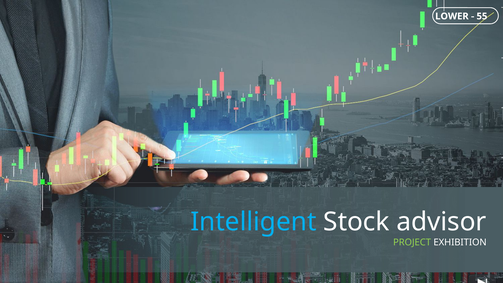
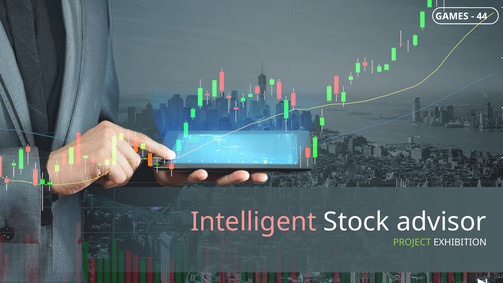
LOWER: LOWER -> GAMES (452, 16)
55: 55 -> 44 (482, 16)
Intelligent colour: light blue -> pink (253, 222)
